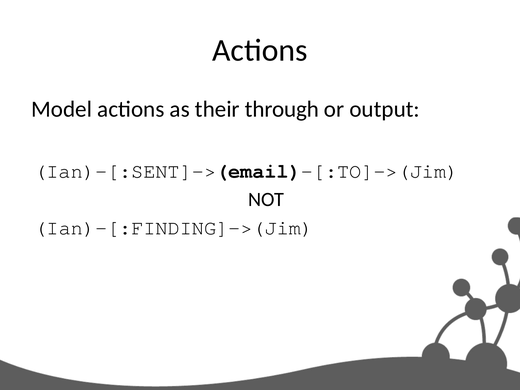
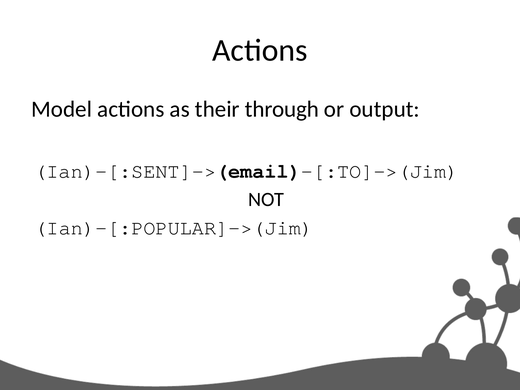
Ian)-[:FINDING]->(Jim: Ian)-[:FINDING]->(Jim -> Ian)-[:POPULAR]->(Jim (174, 228)
